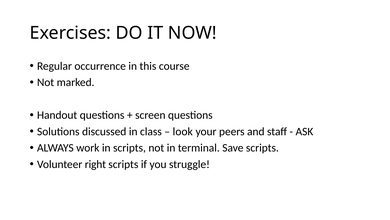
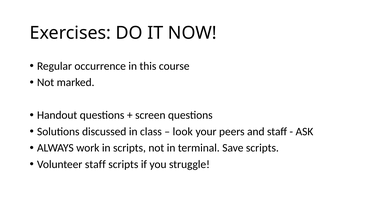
Volunteer right: right -> staff (95, 164)
